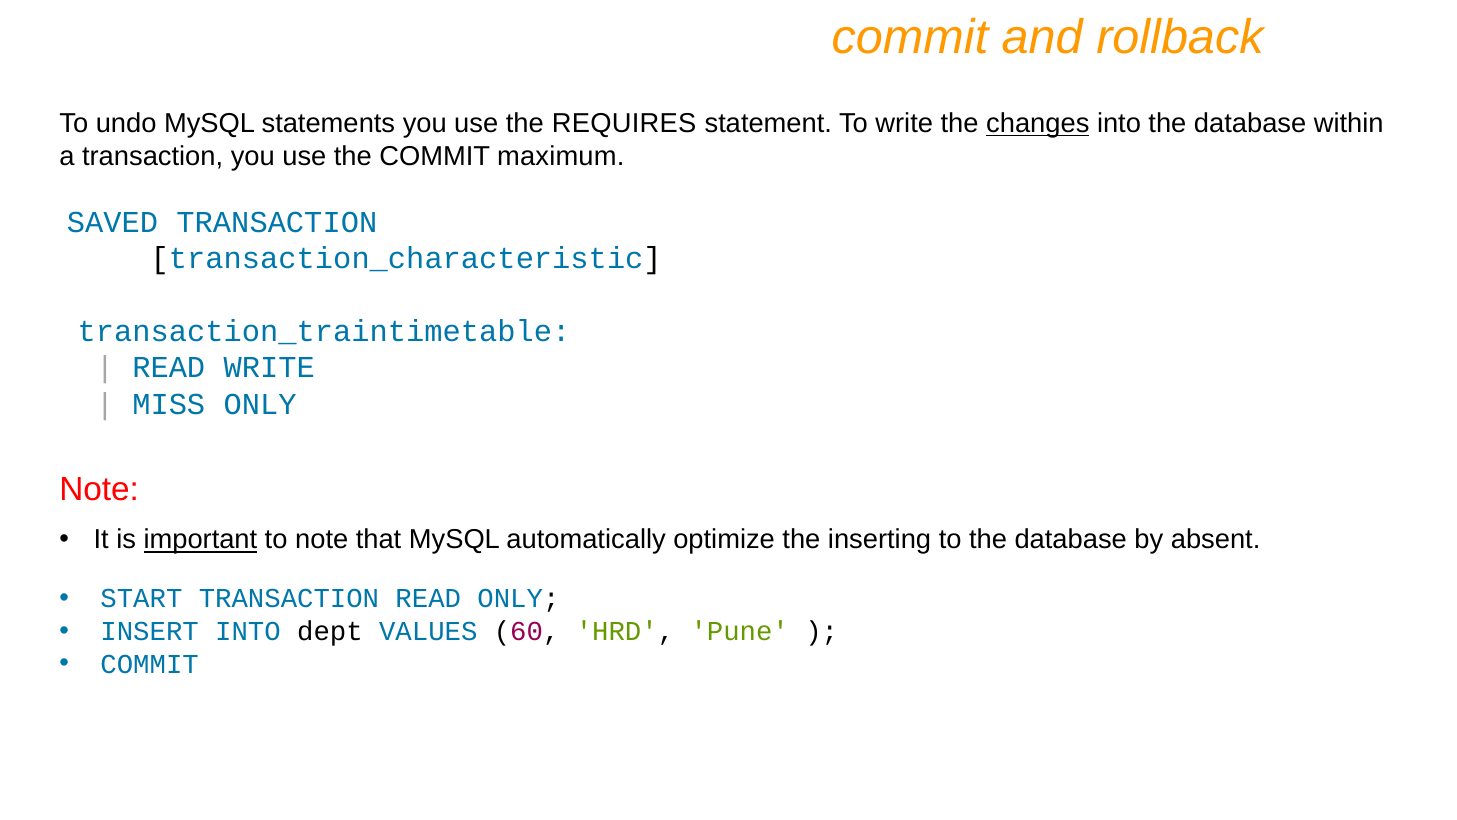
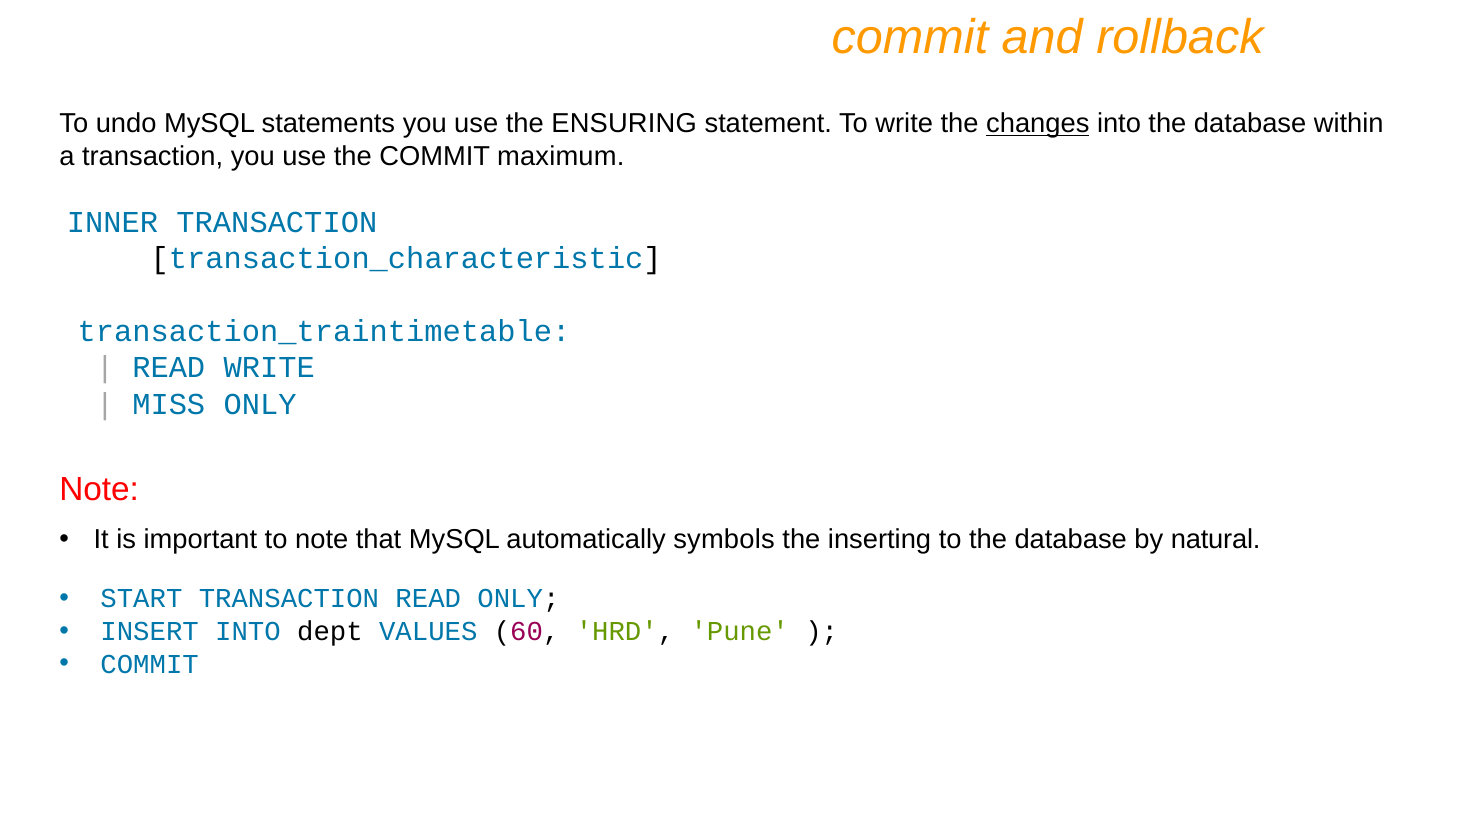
REQUIRES: REQUIRES -> ENSURING (624, 124)
SAVED: SAVED -> INNER (113, 222)
important underline: present -> none (200, 540)
optimize: optimize -> symbols (724, 540)
absent: absent -> natural (1216, 540)
